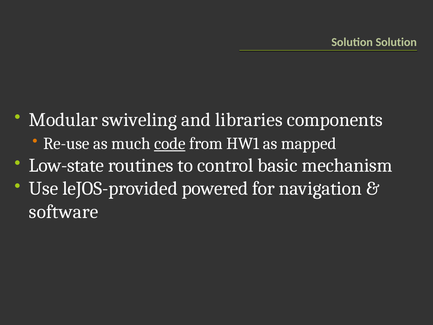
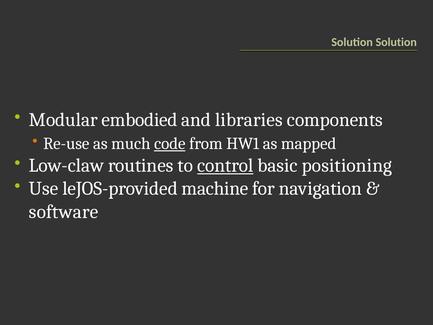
swiveling: swiveling -> embodied (140, 120)
Low-state: Low-state -> Low-claw (66, 165)
control underline: none -> present (225, 165)
mechanism: mechanism -> positioning (347, 165)
powered: powered -> machine (215, 188)
